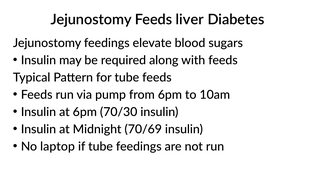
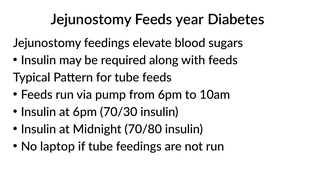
liver: liver -> year (190, 20)
70/69: 70/69 -> 70/80 (143, 129)
